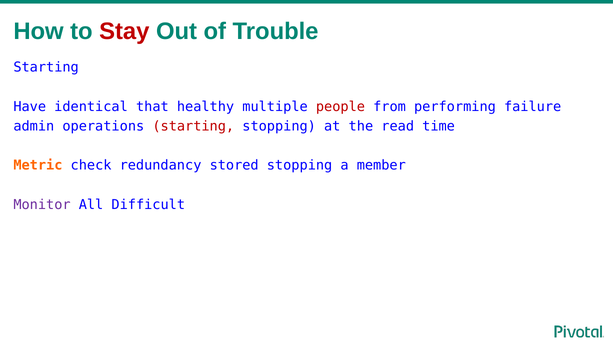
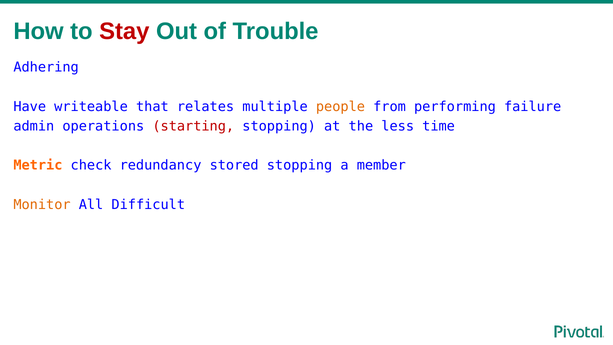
Starting: Starting -> Adhering (46, 67)
identical: identical -> writeable (91, 107)
healthy: healthy -> relates (206, 107)
people colour: red -> orange (340, 107)
read: read -> less (398, 126)
Monitor colour: purple -> orange (42, 205)
